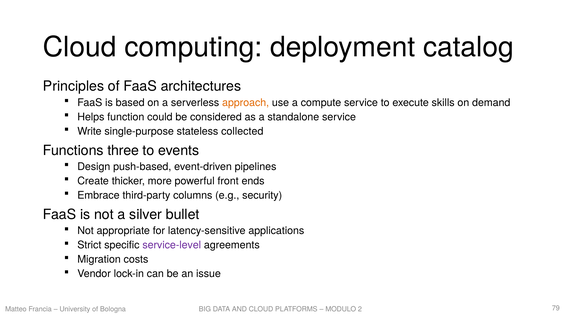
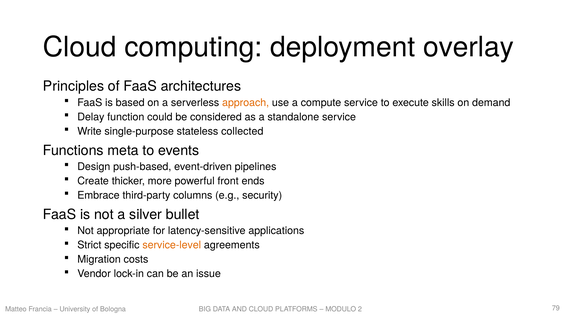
catalog: catalog -> overlay (468, 47)
Helps: Helps -> Delay (91, 117)
three: three -> meta (123, 151)
service-level colour: purple -> orange (172, 245)
